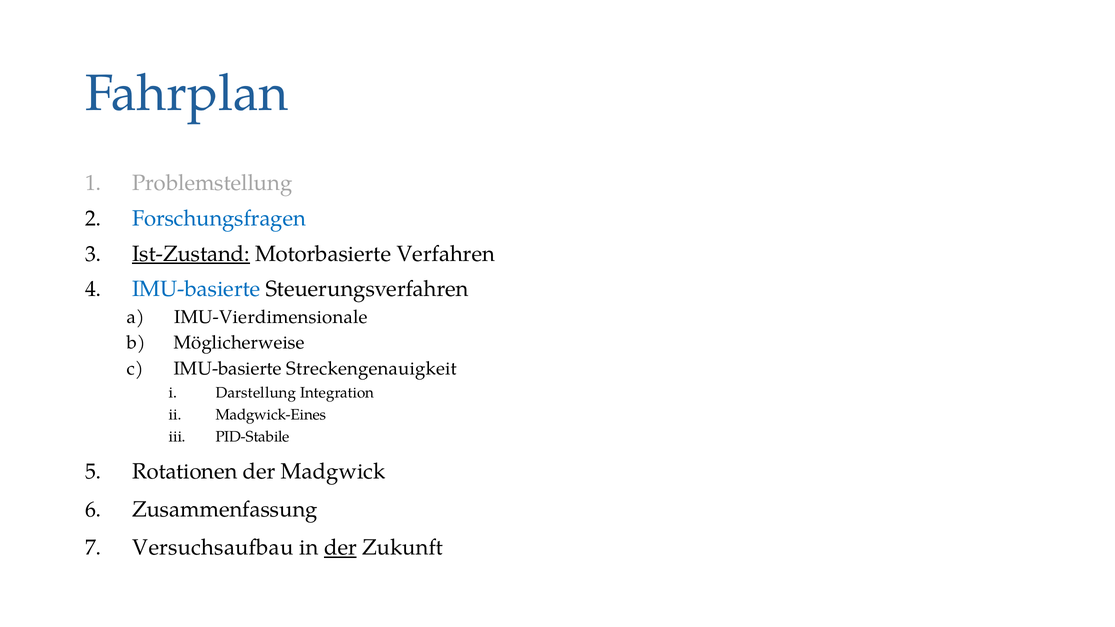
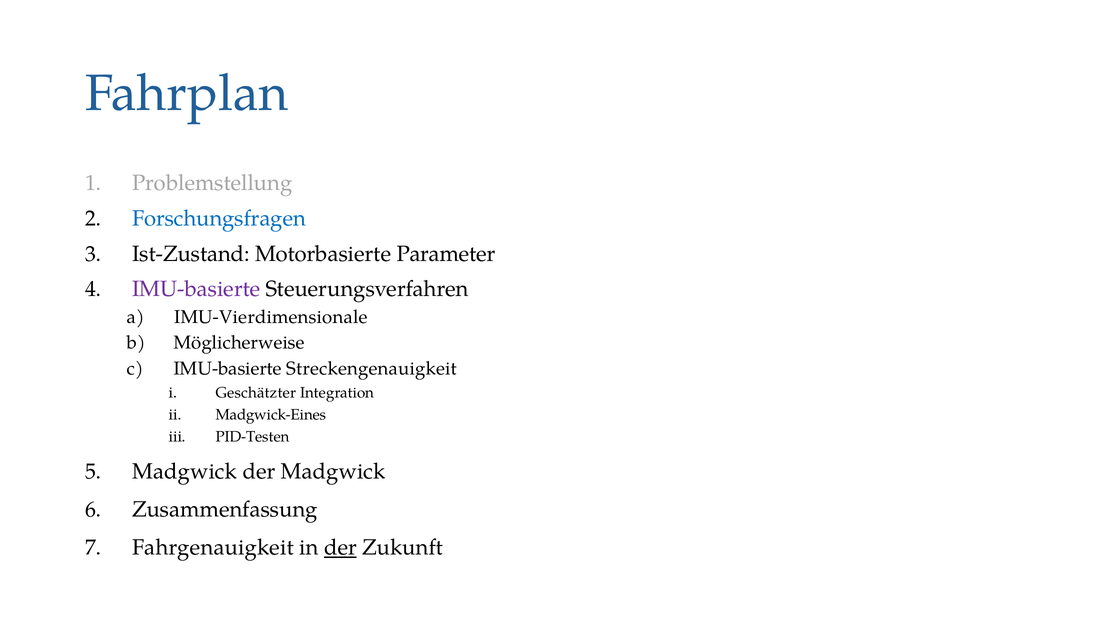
Ist-Zustand underline: present -> none (191, 254)
Verfahren: Verfahren -> Parameter (446, 254)
IMU-basierte colour: blue -> purple (196, 289)
Darstellung: Darstellung -> Geschätzter (256, 393)
PID-Stabile: PID-Stabile -> PID-Testen (253, 437)
Rotationen: Rotationen -> Madgwick (185, 472)
Versuchsaufbau: Versuchsaufbau -> Fahrgenauigkeit (213, 548)
